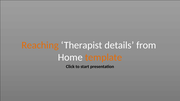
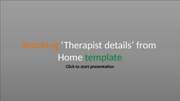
template colour: orange -> green (104, 57)
